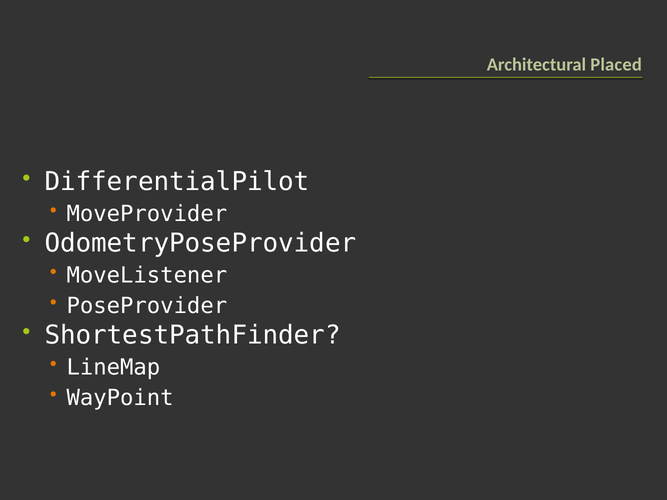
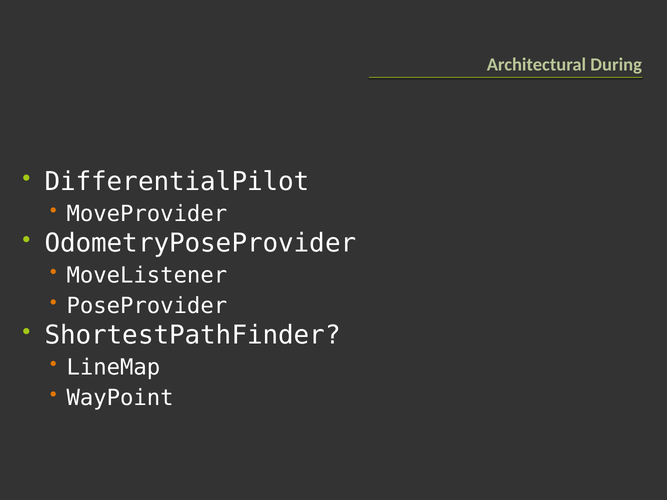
Placed: Placed -> During (616, 65)
